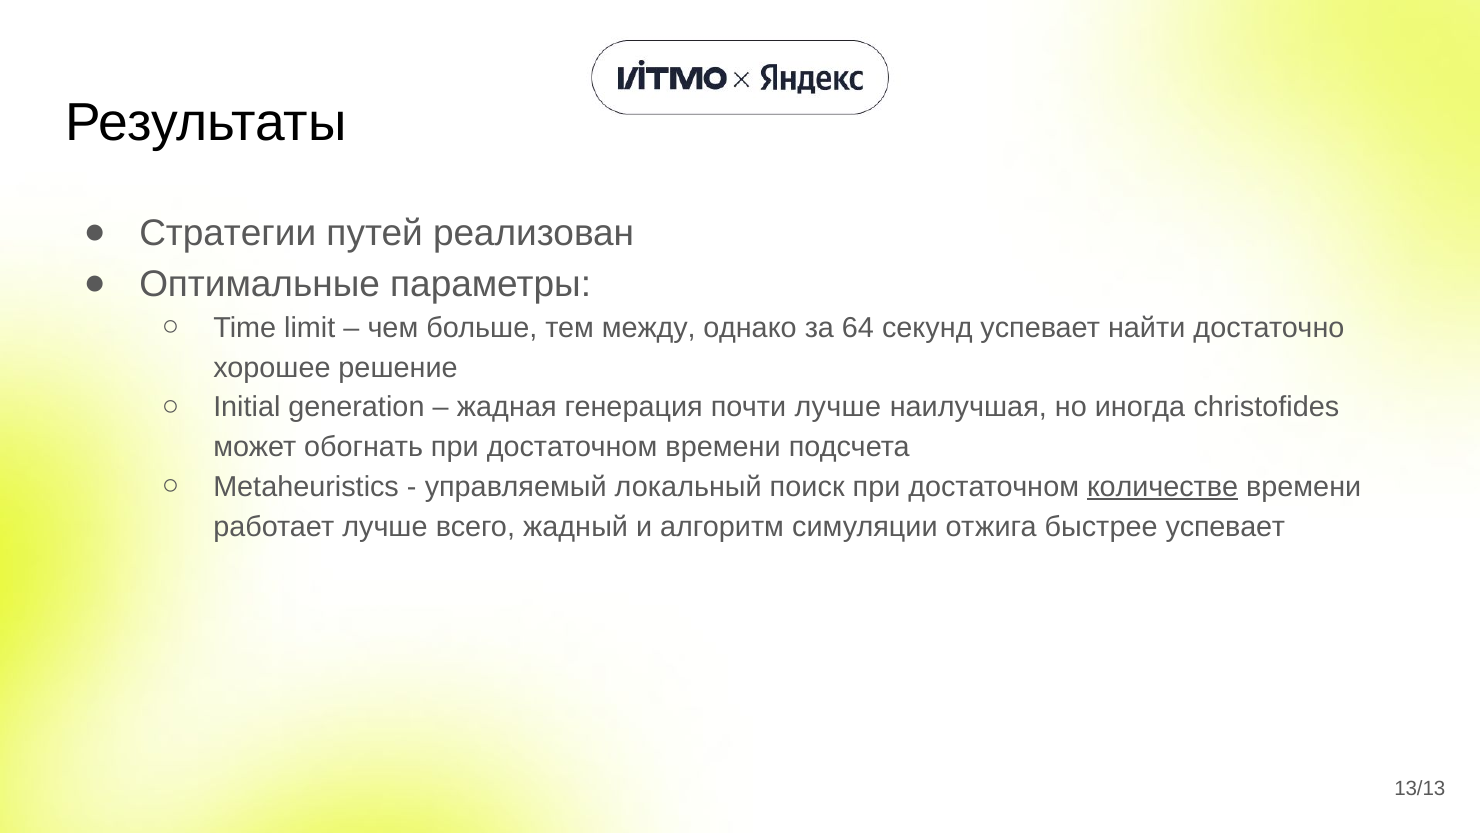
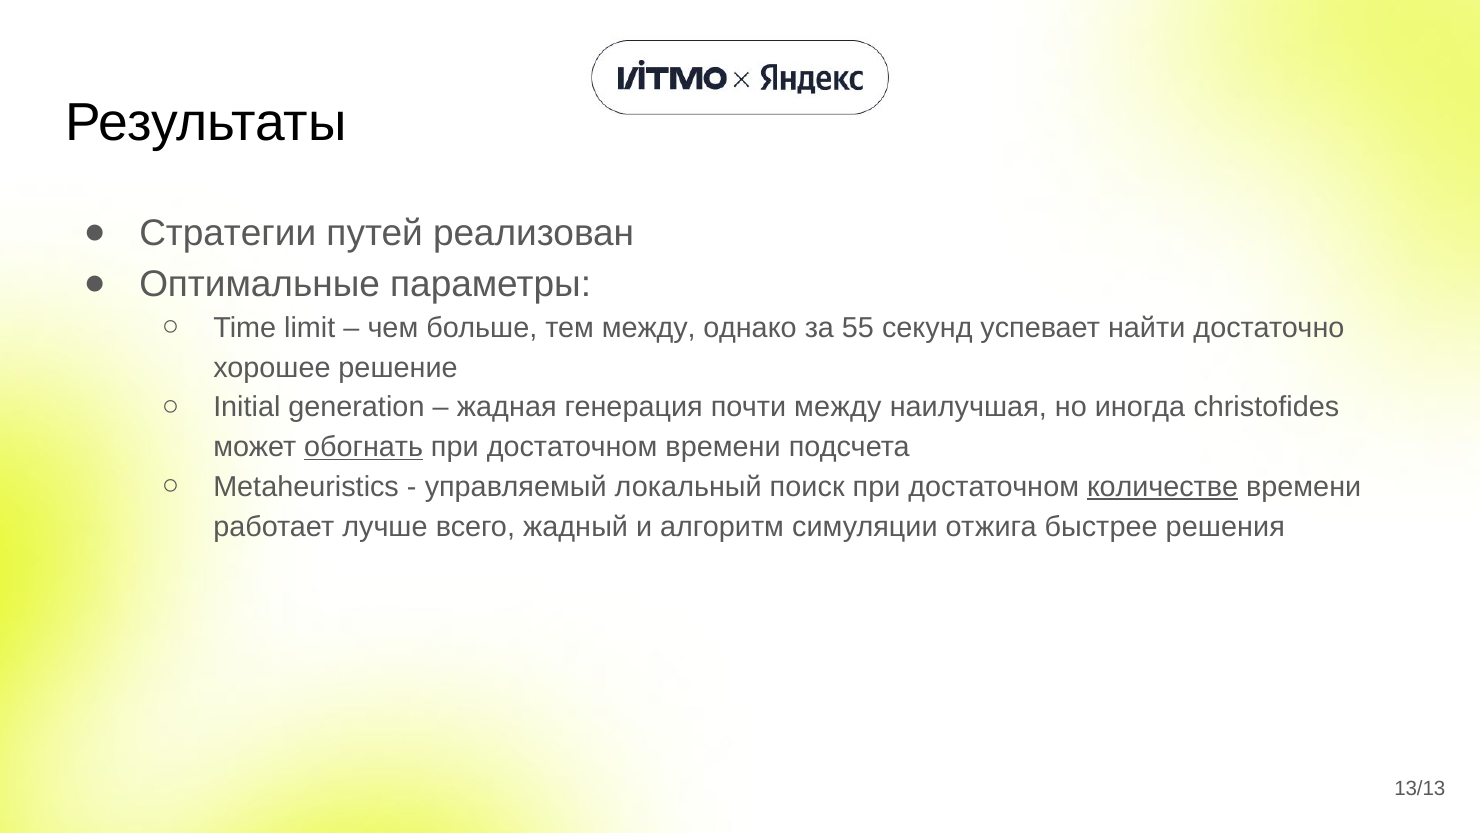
64: 64 -> 55 (858, 328)
почти лучше: лучше -> между (838, 407)
обогнать underline: none -> present (364, 447)
быстрее успевает: успевает -> решения (1225, 526)
